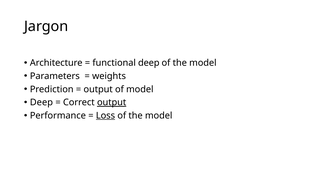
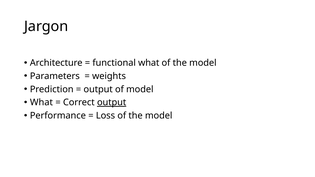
functional deep: deep -> what (149, 63)
Deep: Deep -> What (41, 103)
Loss underline: present -> none (105, 116)
